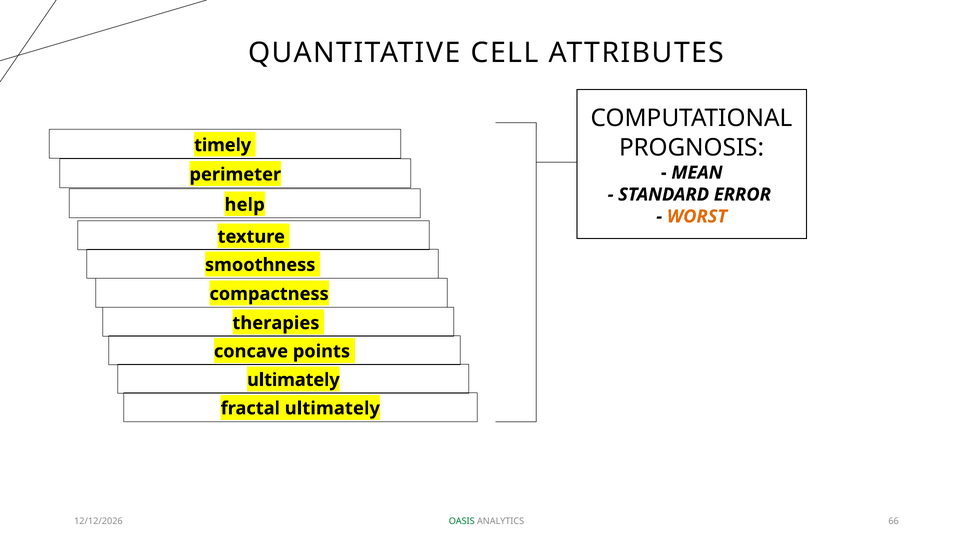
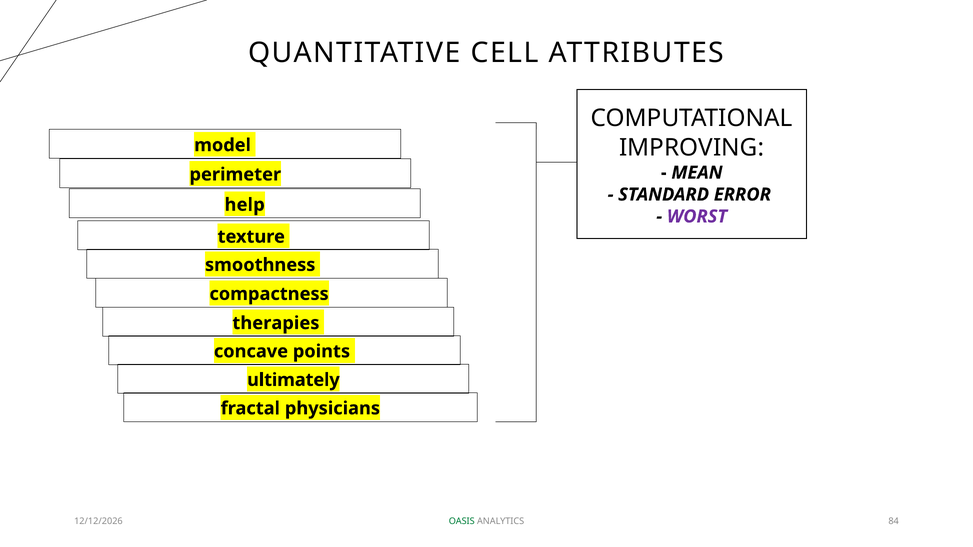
PROGNOSIS: PROGNOSIS -> IMPROVING (692, 148)
timely: timely -> model (223, 145)
WORST colour: orange -> purple (697, 217)
fractal ultimately: ultimately -> physicians (332, 409)
66: 66 -> 84 (894, 522)
